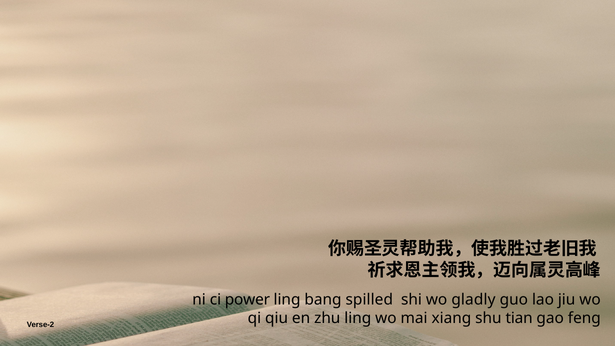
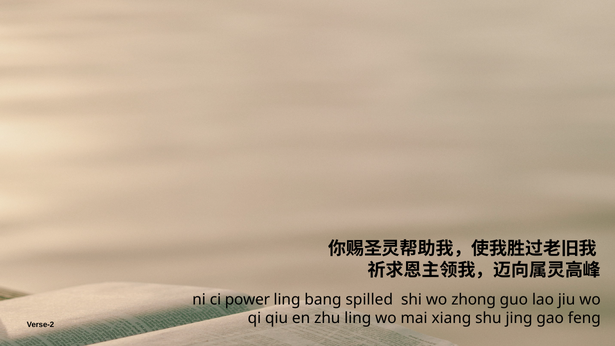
gladly: gladly -> zhong (474, 299)
tian: tian -> jing (519, 318)
